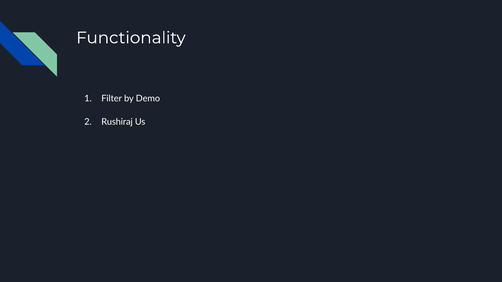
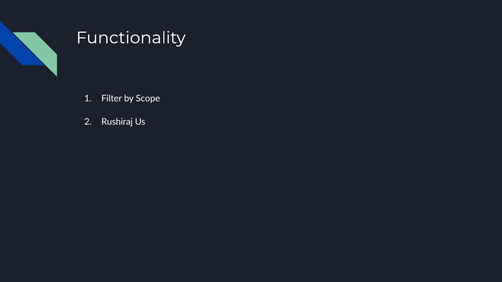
Demo: Demo -> Scope (148, 99)
